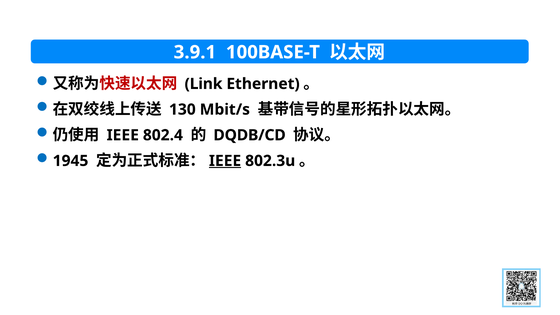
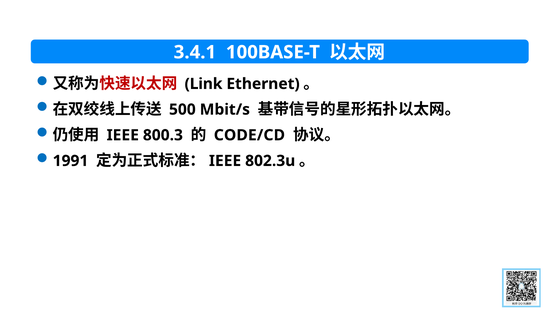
3.9.1: 3.9.1 -> 3.4.1 (195, 52)
130: 130 -> 500 (182, 110)
802.4: 802.4 -> 800.3 (163, 135)
DQDB/CD: DQDB/CD -> CODE/CD (249, 135)
1945: 1945 -> 1991 (71, 161)
IEEE underline: present -> none (225, 161)
